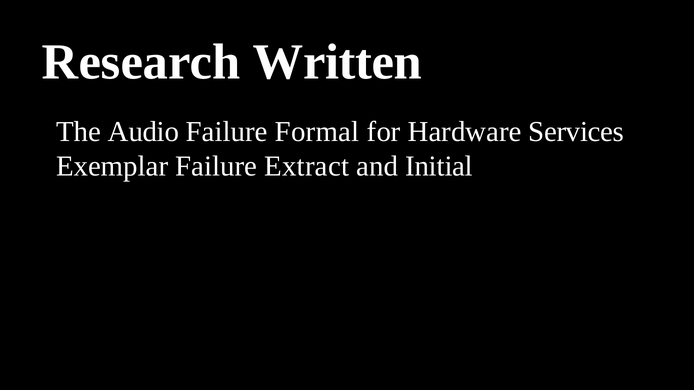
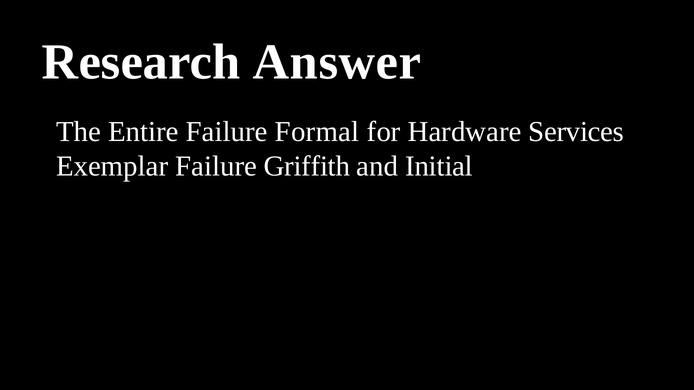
Written: Written -> Answer (337, 62)
Audio: Audio -> Entire (143, 132)
Extract: Extract -> Griffith (307, 166)
